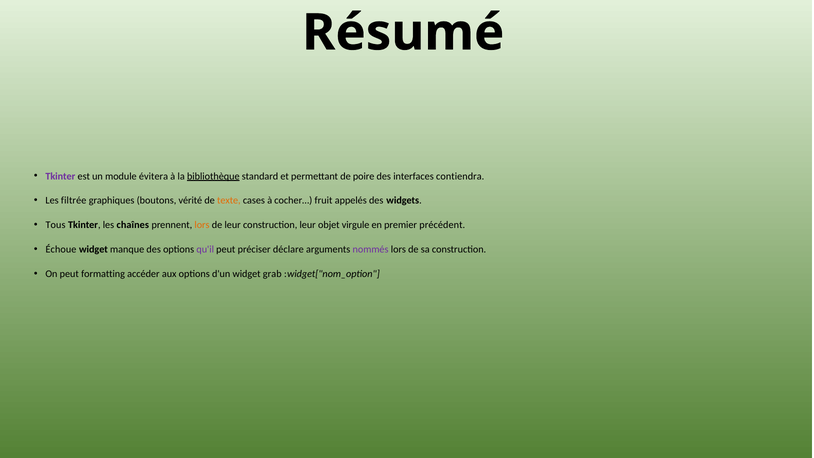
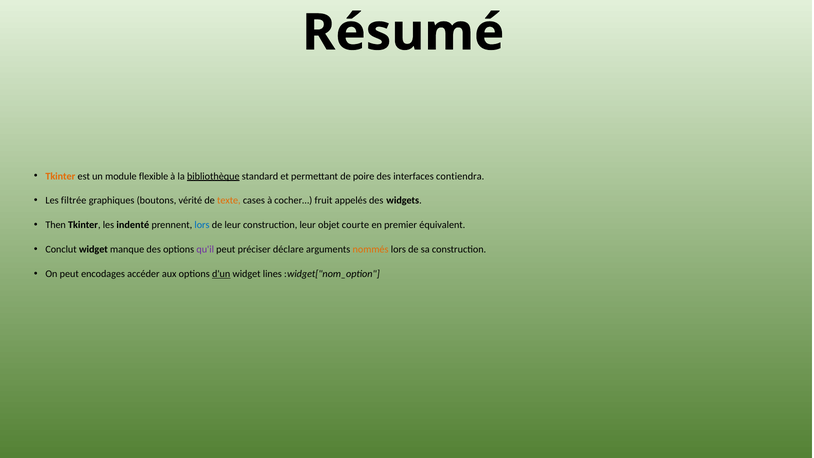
Tkinter colour: purple -> orange (60, 176)
évitera: évitera -> flexible (154, 176)
Tous: Tous -> Then (56, 225)
chaînes: chaînes -> indenté (133, 225)
lors colour: orange -> blue (202, 225)
virgule: virgule -> courte (356, 225)
précédent: précédent -> équivalent (442, 225)
Échoue: Échoue -> Conclut (61, 249)
nommés colour: purple -> orange (371, 249)
formatting: formatting -> encodages (103, 274)
d'un underline: none -> present (221, 274)
grab: grab -> lines (272, 274)
